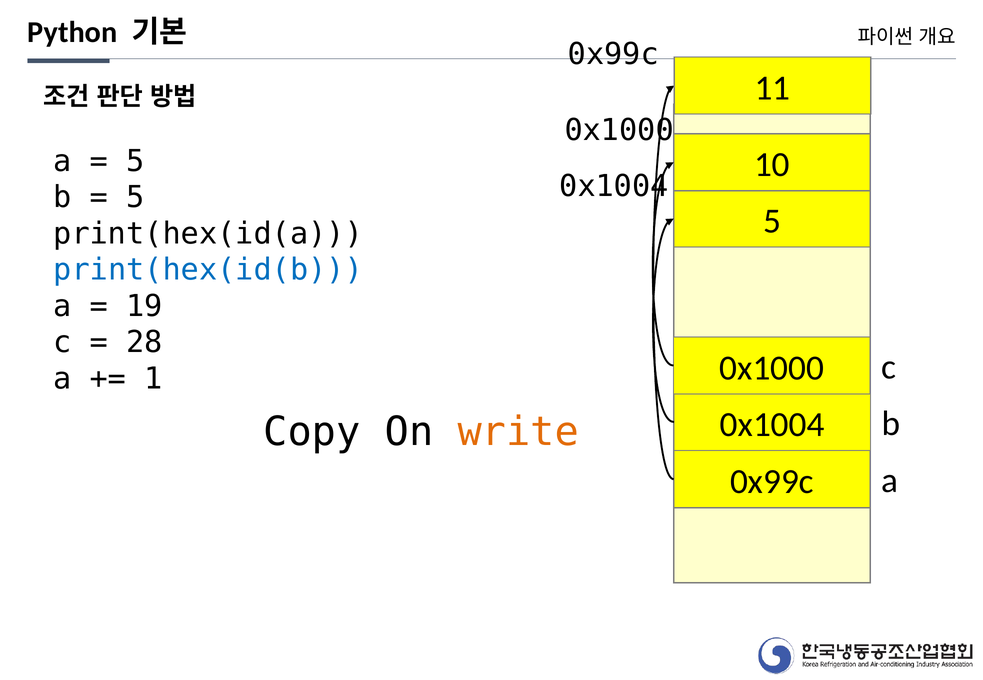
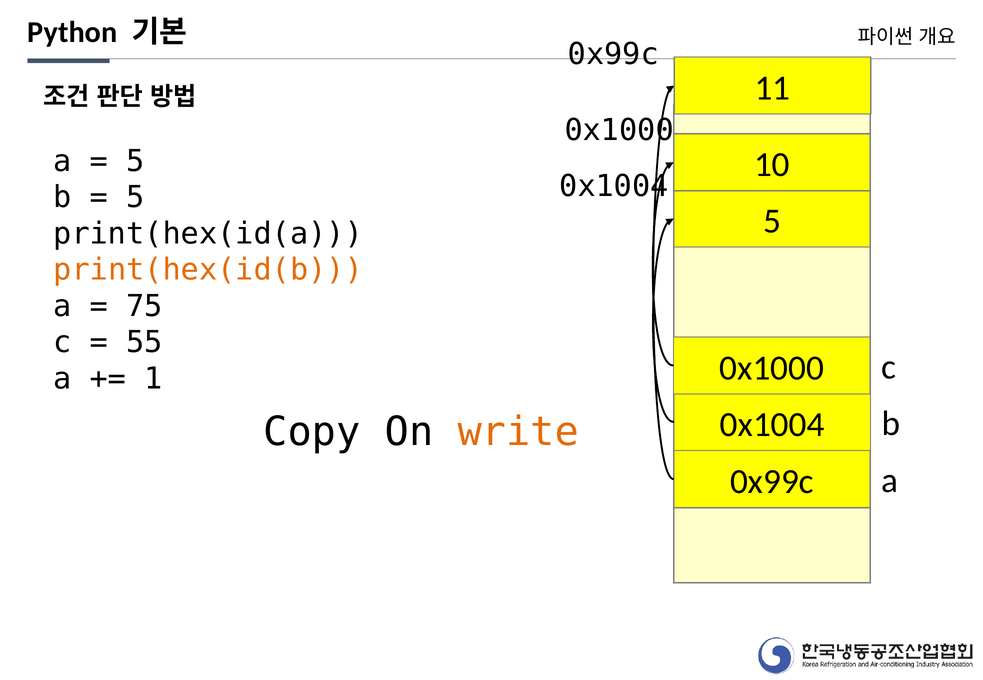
print(hex(id(b colour: blue -> orange (208, 270)
19: 19 -> 75 (144, 306)
28: 28 -> 55 (144, 343)
